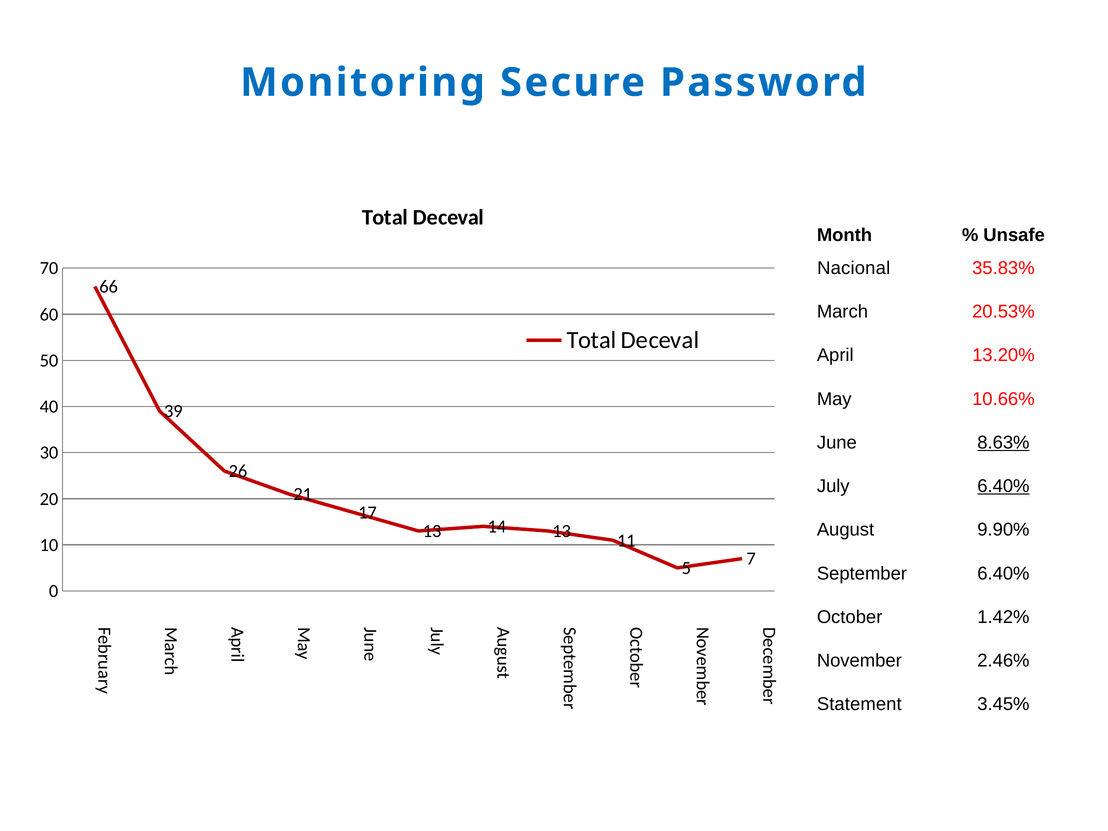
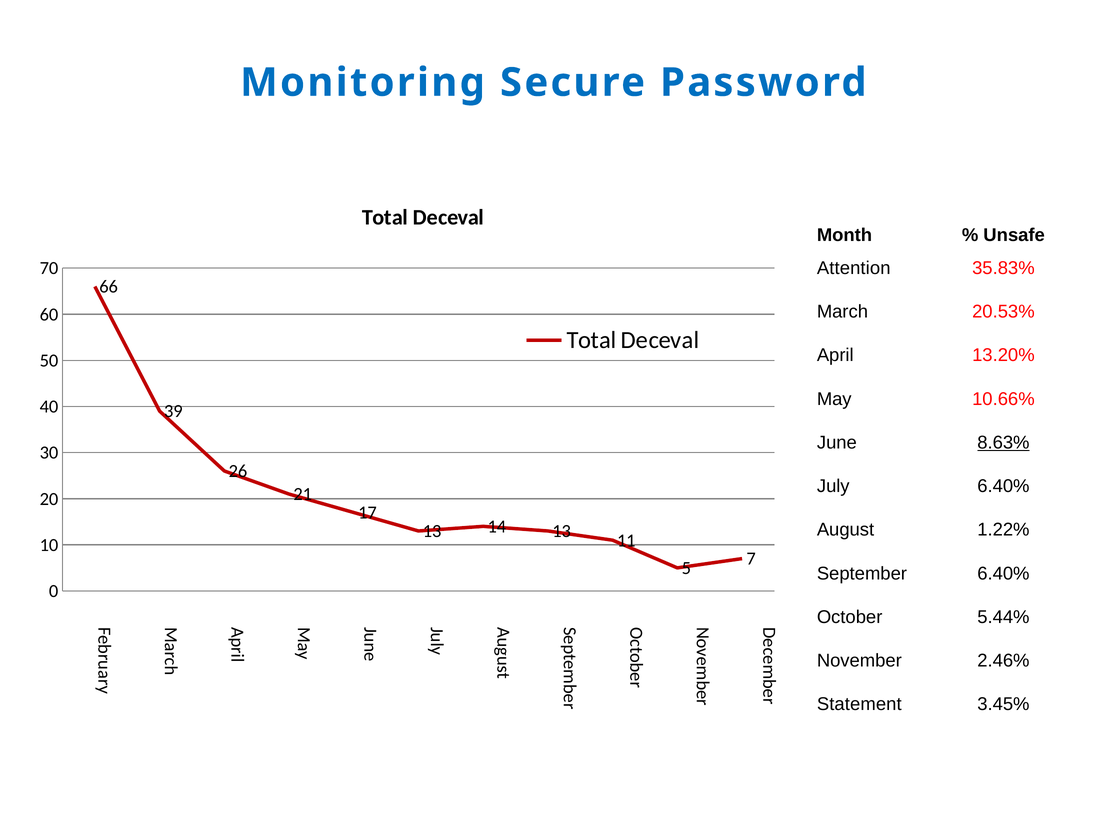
Nacional: Nacional -> Attention (854, 268)
6.40% underline: present -> none (1003, 486)
9.90%: 9.90% -> 1.22% (1003, 530)
1.42%: 1.42% -> 5.44% (1003, 617)
